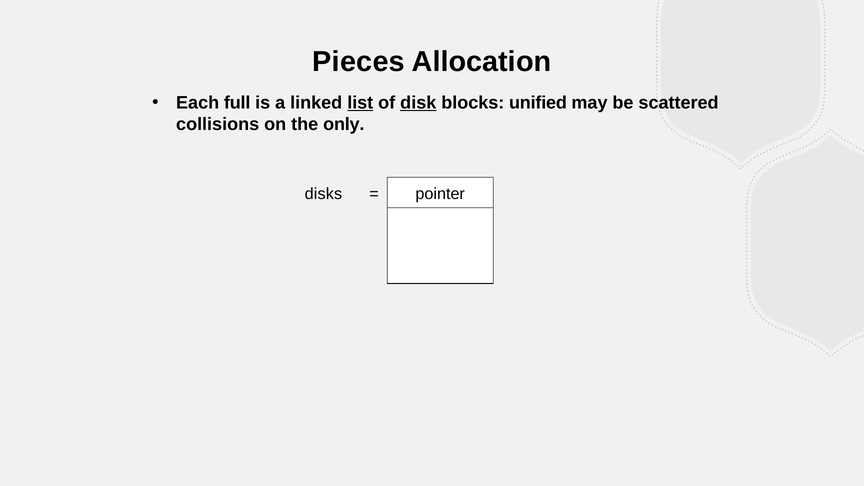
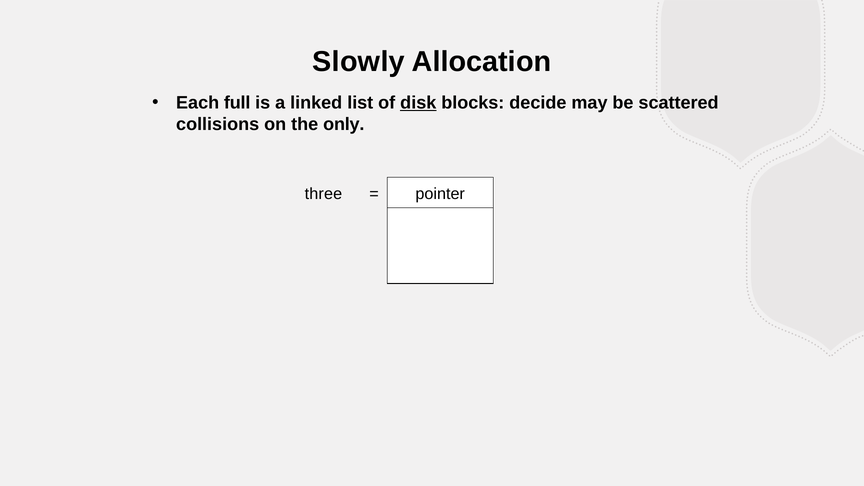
Pieces: Pieces -> Slowly (359, 62)
list underline: present -> none (360, 103)
unified: unified -> decide (538, 103)
disks: disks -> three (323, 194)
